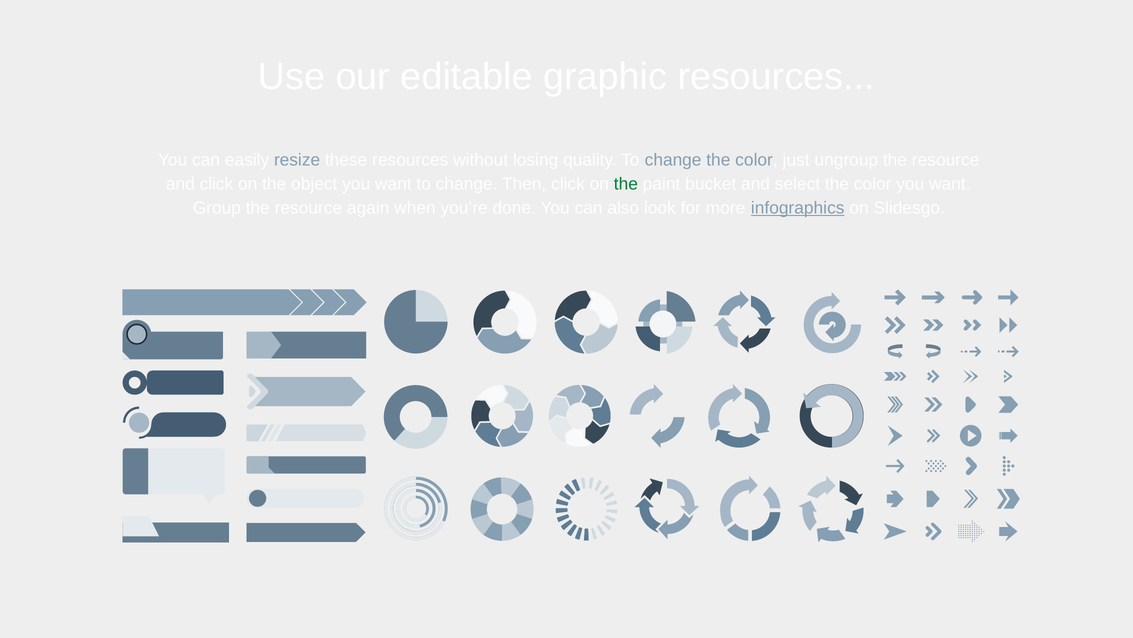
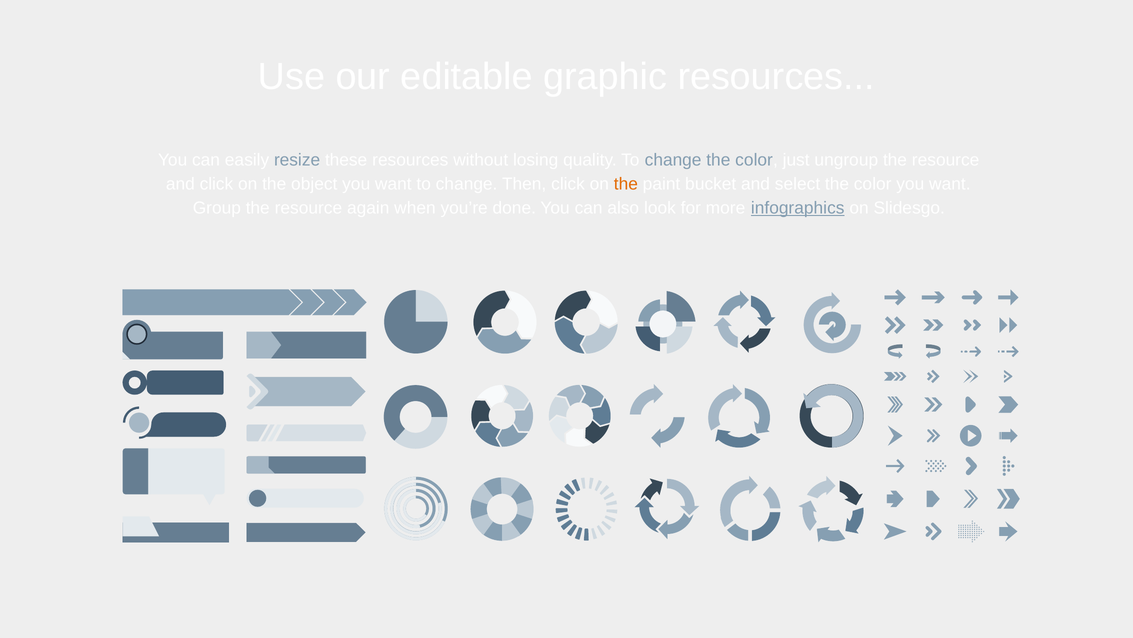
the colour: green -> orange (626, 184)
